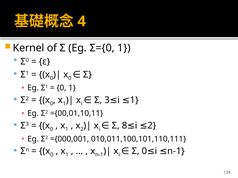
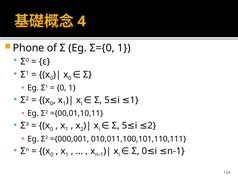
Kernel: Kernel -> Phone (29, 48)
3: 3 -> 5 (107, 100)
8: 8 -> 5 (125, 126)
